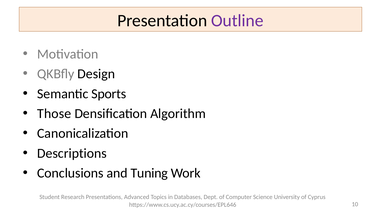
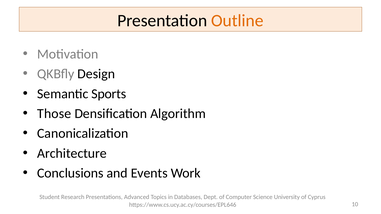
Outline colour: purple -> orange (237, 21)
Descriptions: Descriptions -> Architecture (72, 154)
Tuning: Tuning -> Events (149, 173)
